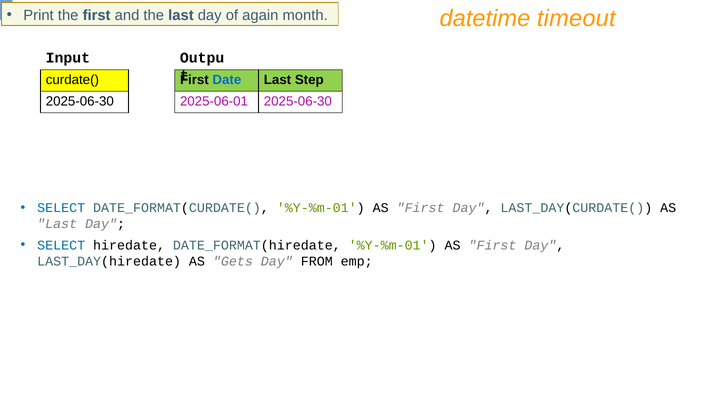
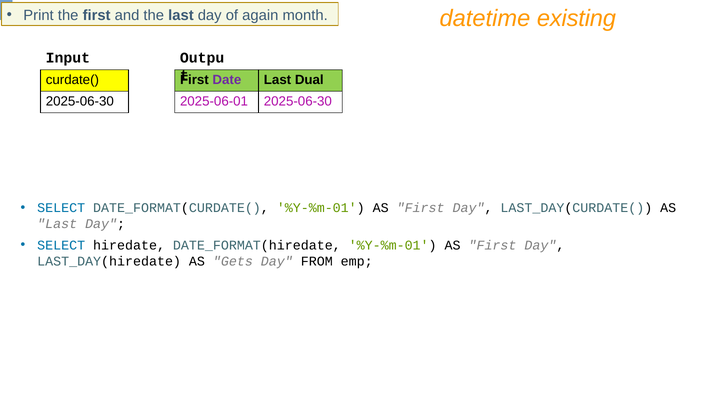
timeout: timeout -> existing (576, 18)
Date colour: blue -> purple (227, 80)
Step: Step -> Dual (309, 80)
